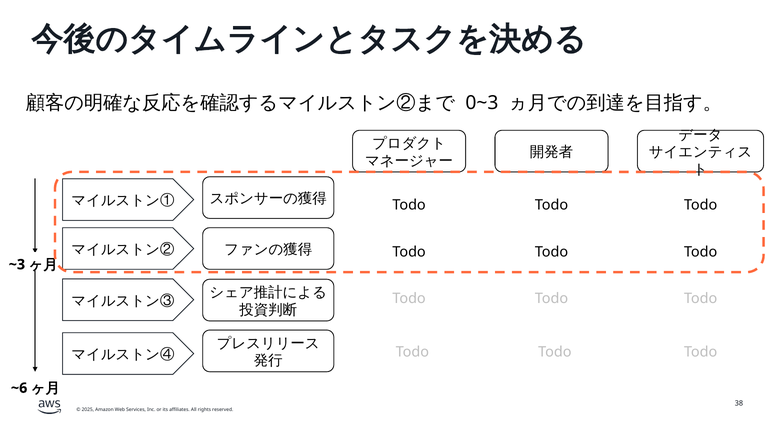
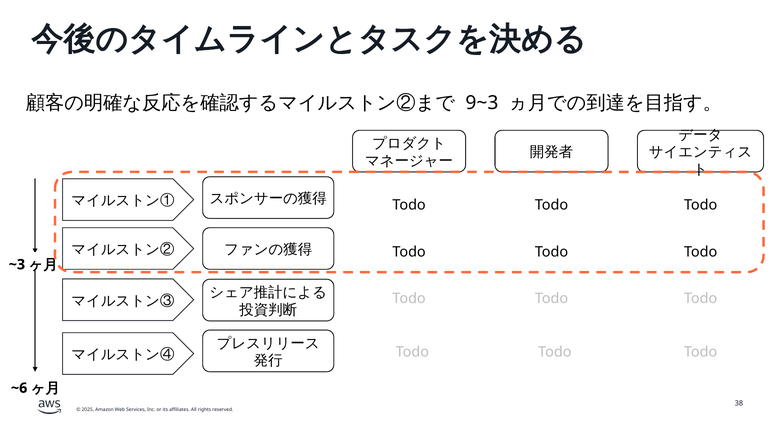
0~3: 0~3 -> 9~3 (482, 103)
